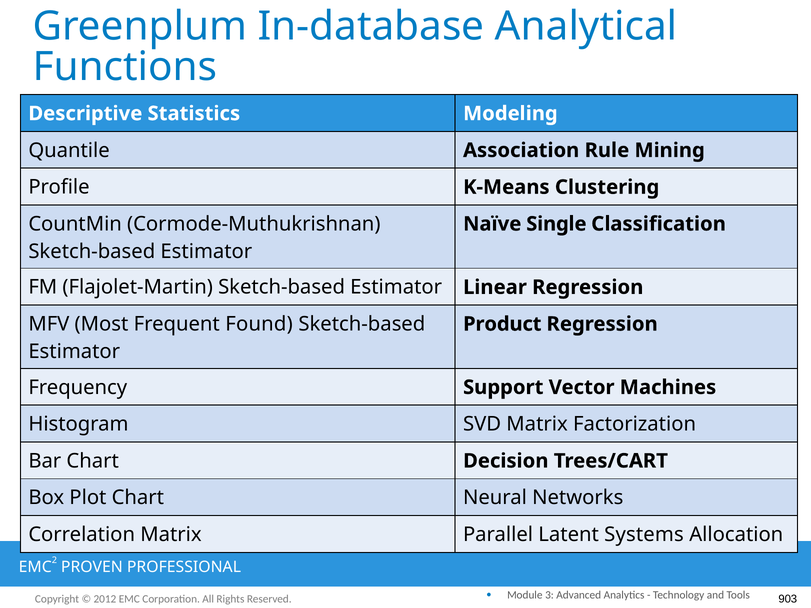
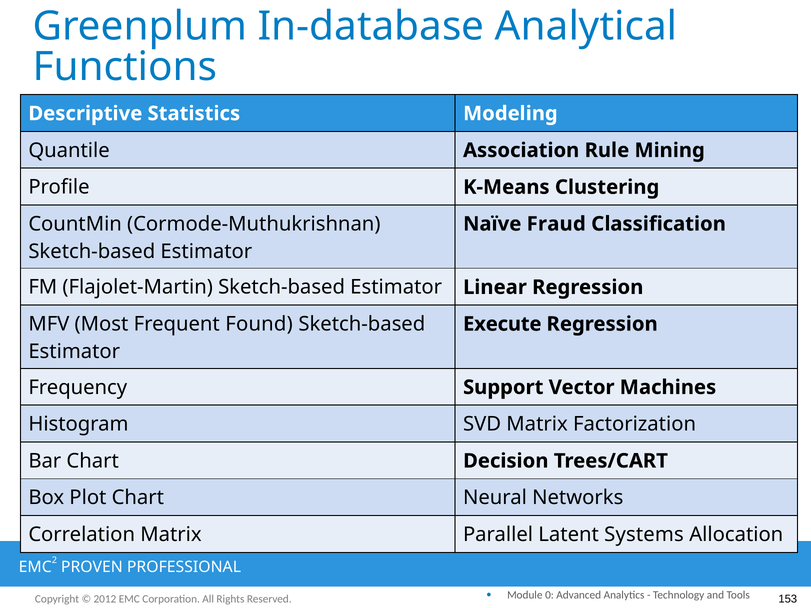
Single: Single -> Fraud (556, 224)
Product: Product -> Execute (502, 324)
3: 3 -> 0 (549, 595)
903: 903 -> 153 (788, 600)
